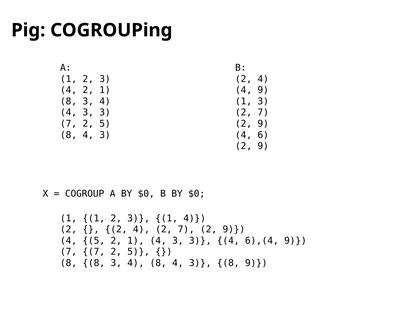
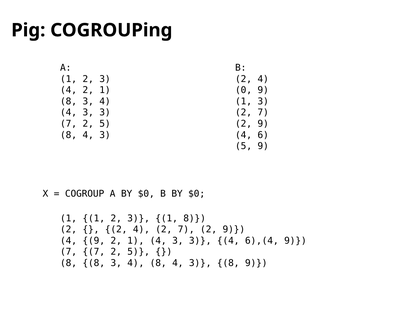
4: 4 -> 0 (244, 90)
2: 2 -> 5 (244, 146)
3 1 4: 4 -> 8 (195, 218)
4 5: 5 -> 9 (94, 241)
